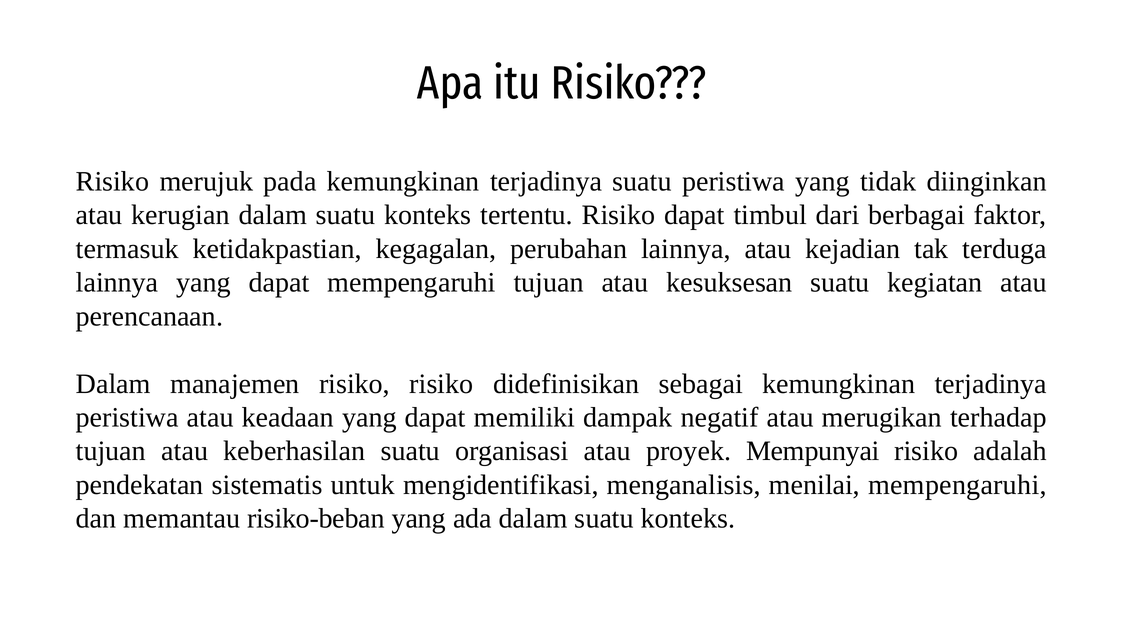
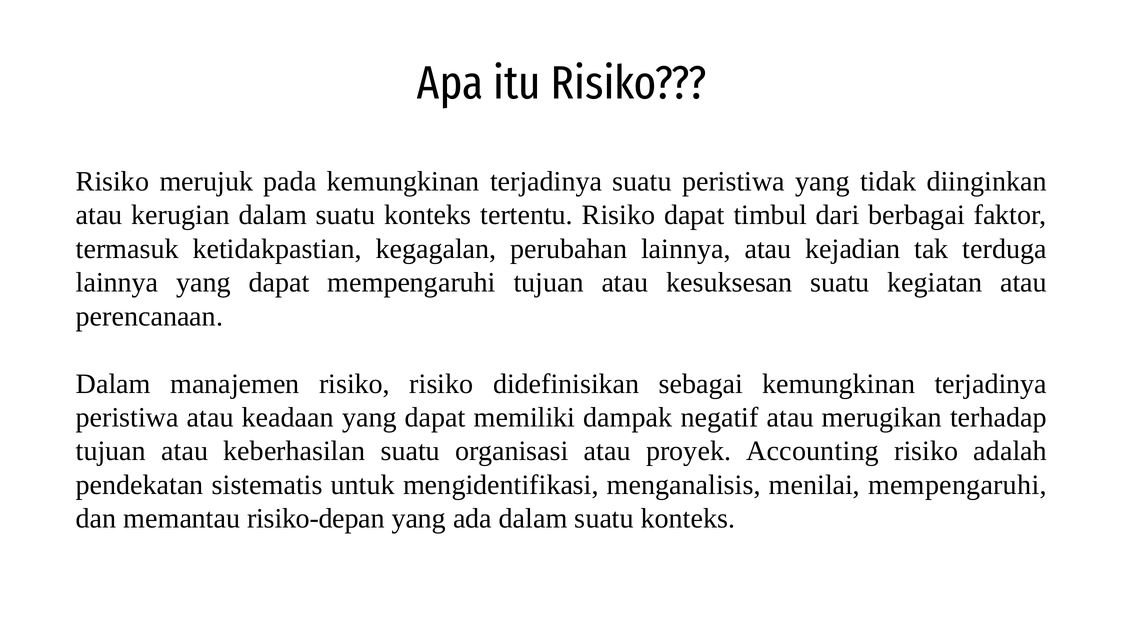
Mempunyai: Mempunyai -> Accounting (813, 451)
risiko-beban: risiko-beban -> risiko-depan (316, 519)
